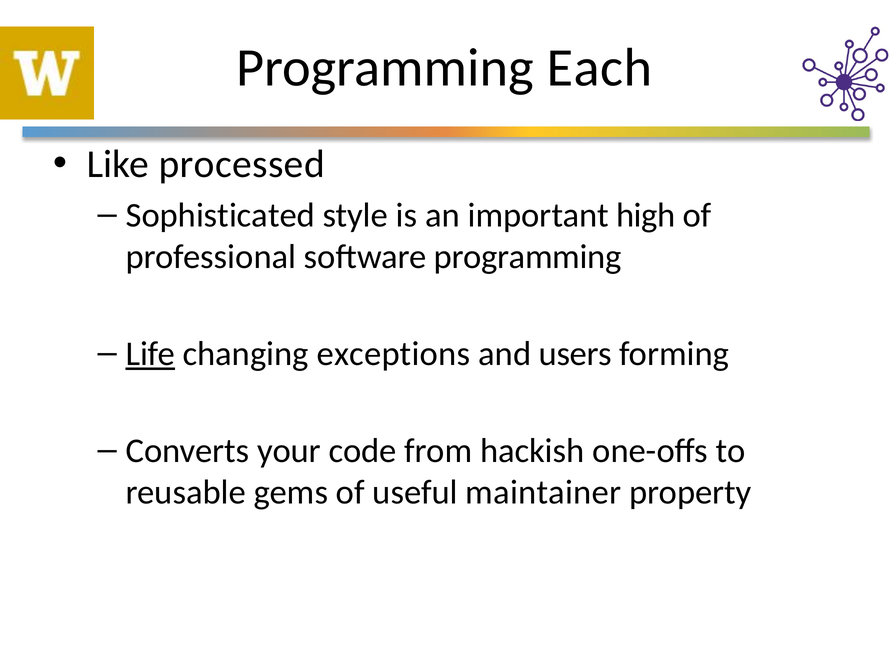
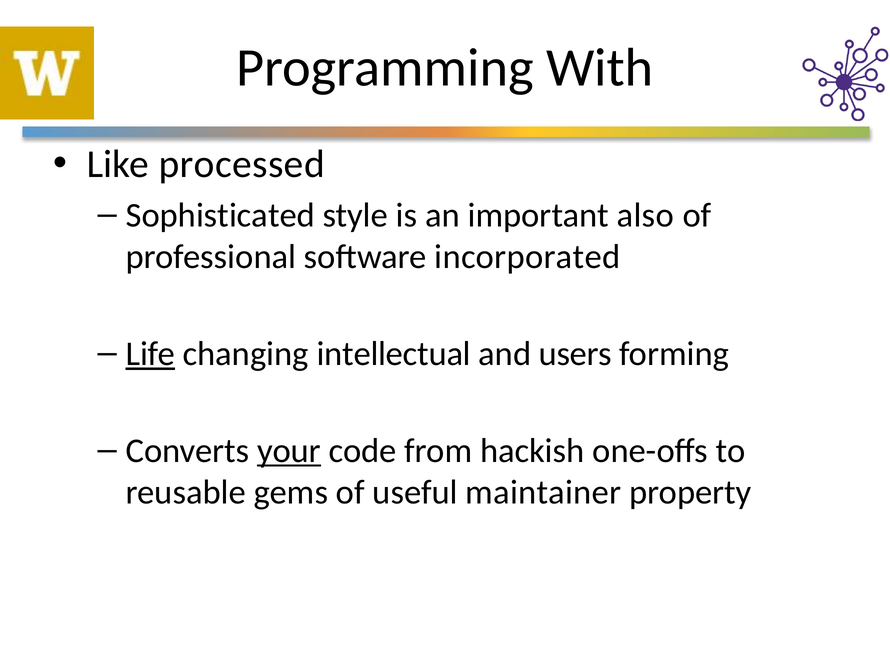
Each: Each -> With (600, 68)
high: high -> also (645, 216)
software programming: programming -> incorporated (527, 257)
exceptions: exceptions -> intellectual (394, 354)
your underline: none -> present (289, 451)
